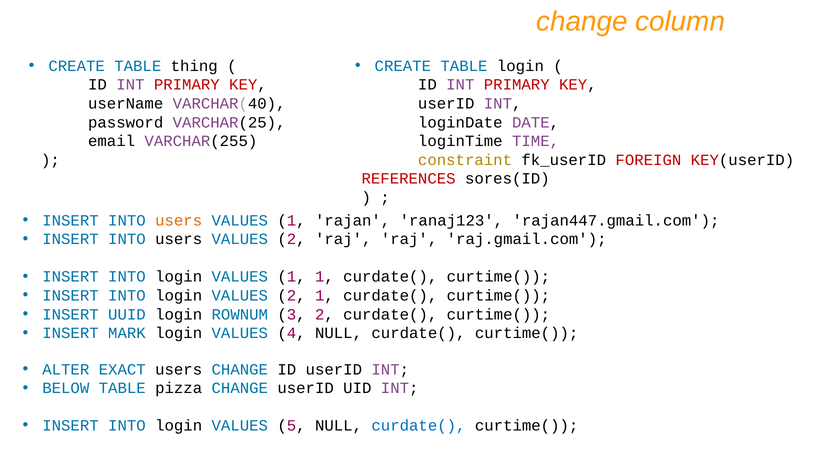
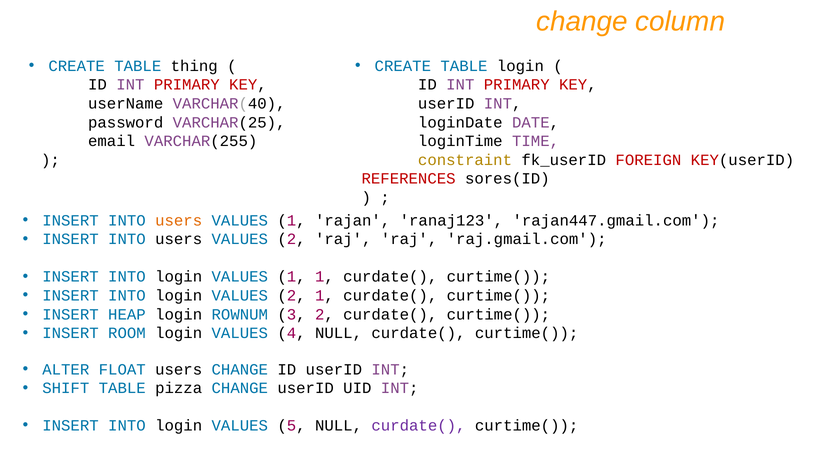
UUID: UUID -> HEAP (127, 315)
MARK: MARK -> ROOM (127, 333)
EXACT: EXACT -> FLOAT (122, 370)
BELOW: BELOW -> SHIFT (66, 388)
curdate( colour: blue -> purple (418, 426)
